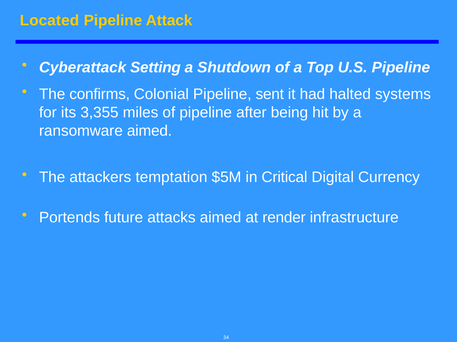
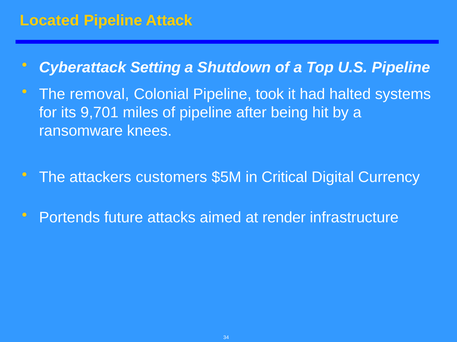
confirms: confirms -> removal (99, 94)
sent: sent -> took (270, 94)
3,355: 3,355 -> 9,701 (99, 113)
ransomware aimed: aimed -> knees (149, 131)
temptation: temptation -> customers (171, 178)
